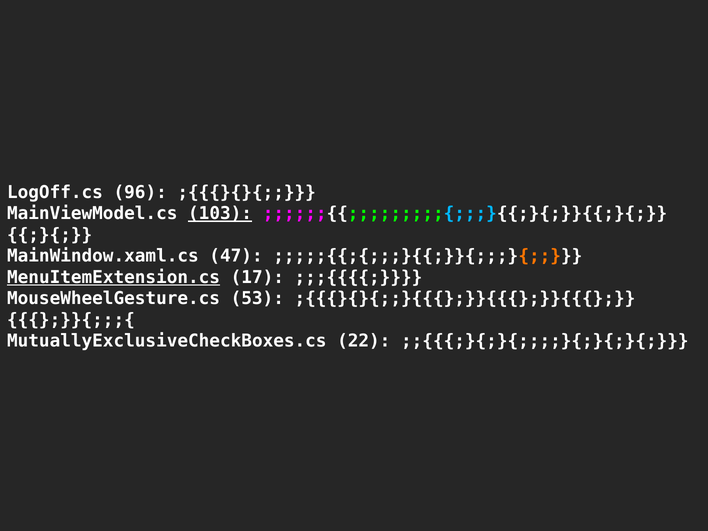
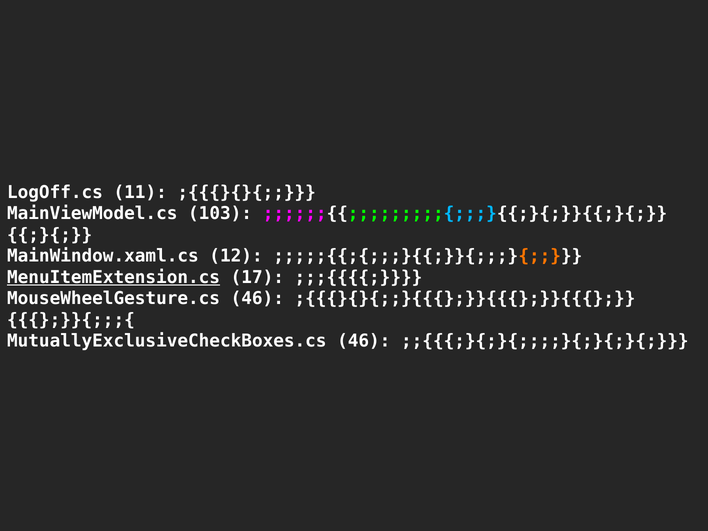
96: 96 -> 11 (140, 192)
103 underline: present -> none (220, 214)
47: 47 -> 12 (236, 256)
MouseWheelGesture.cs 53: 53 -> 46 (257, 299)
MutuallyExclusiveCheckBoxes.cs 22: 22 -> 46 (364, 341)
